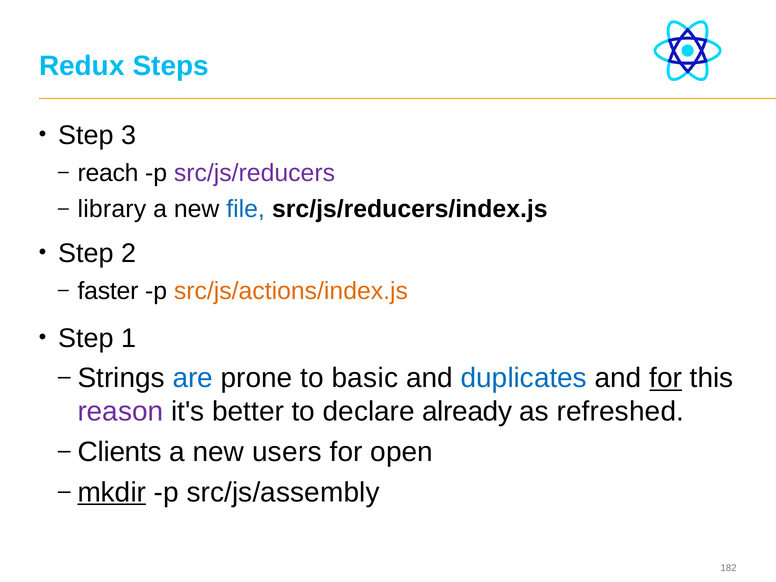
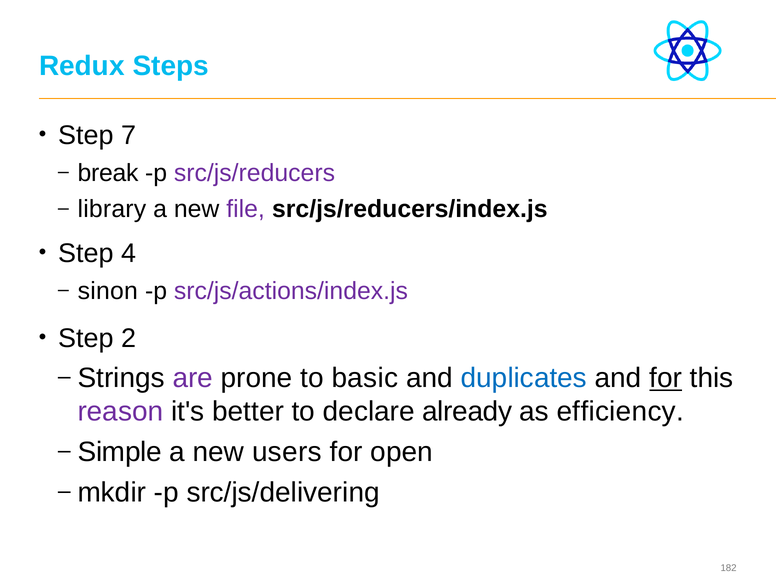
3: 3 -> 7 (129, 135)
reach: reach -> break (108, 173)
file colour: blue -> purple (246, 209)
2: 2 -> 4 (129, 253)
faster: faster -> sinon (108, 291)
src/js/actions/index.js colour: orange -> purple (291, 291)
1: 1 -> 2 (129, 338)
are colour: blue -> purple (193, 378)
refreshed: refreshed -> efficiency (620, 412)
Clients: Clients -> Simple (120, 452)
mkdir underline: present -> none (112, 492)
src/js/assembly: src/js/assembly -> src/js/delivering (283, 492)
